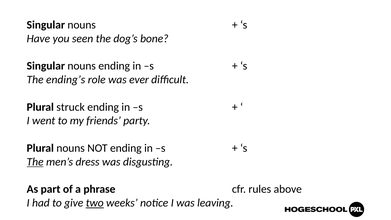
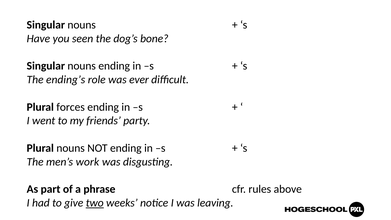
struck: struck -> forces (71, 107)
The underline: present -> none (35, 162)
dress: dress -> work (87, 162)
